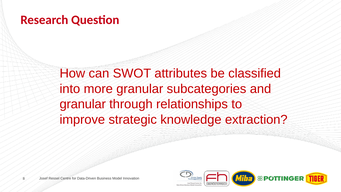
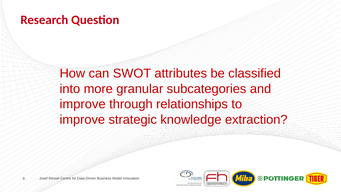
granular: granular -> improve (83, 104)
